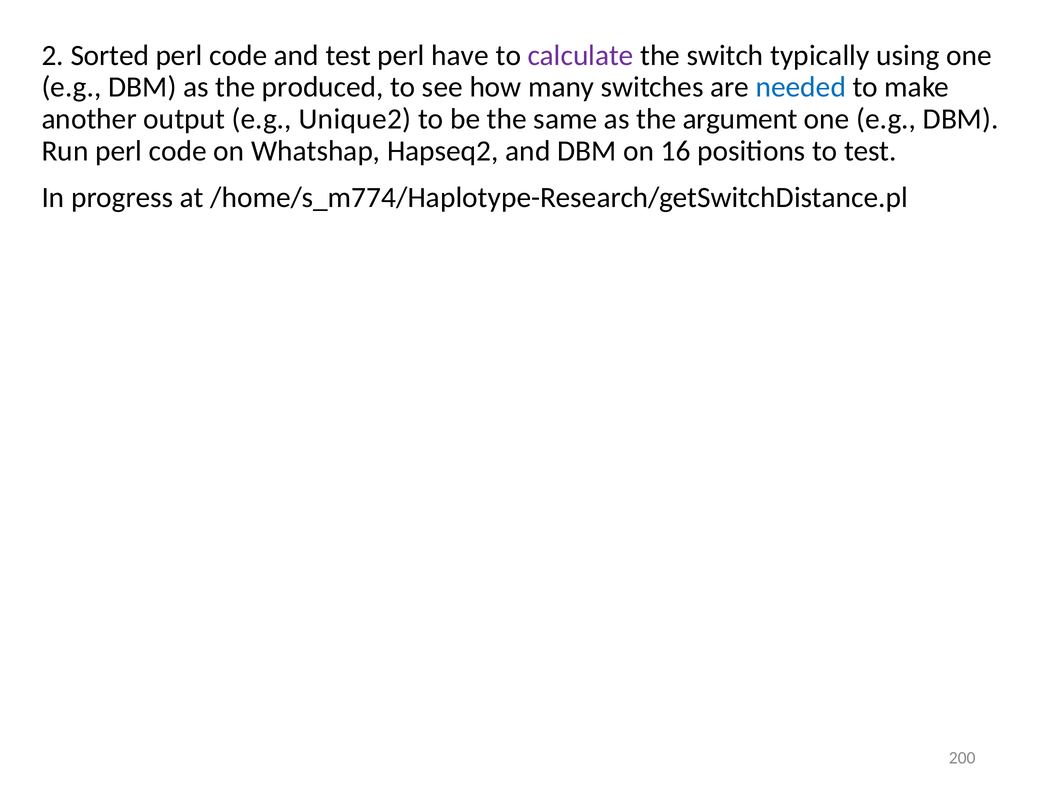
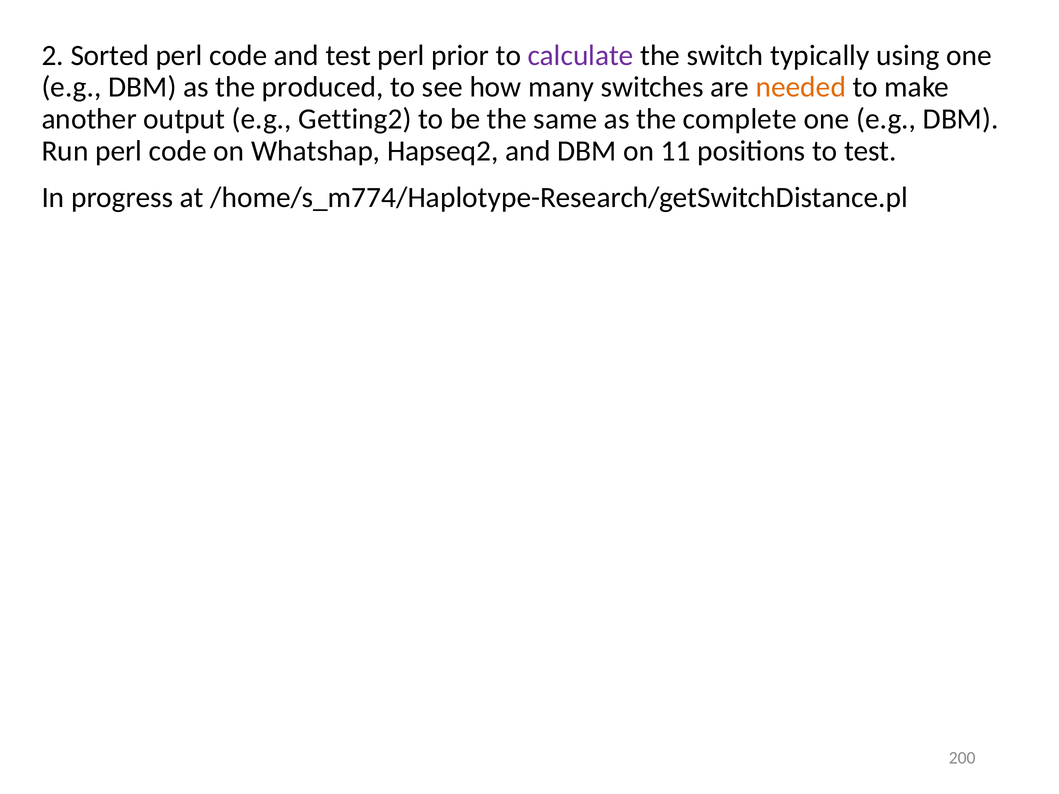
have: have -> prior (460, 55)
needed colour: blue -> orange (801, 87)
Unique2: Unique2 -> Getting2 (355, 119)
argument: argument -> complete (740, 119)
16: 16 -> 11 (676, 151)
